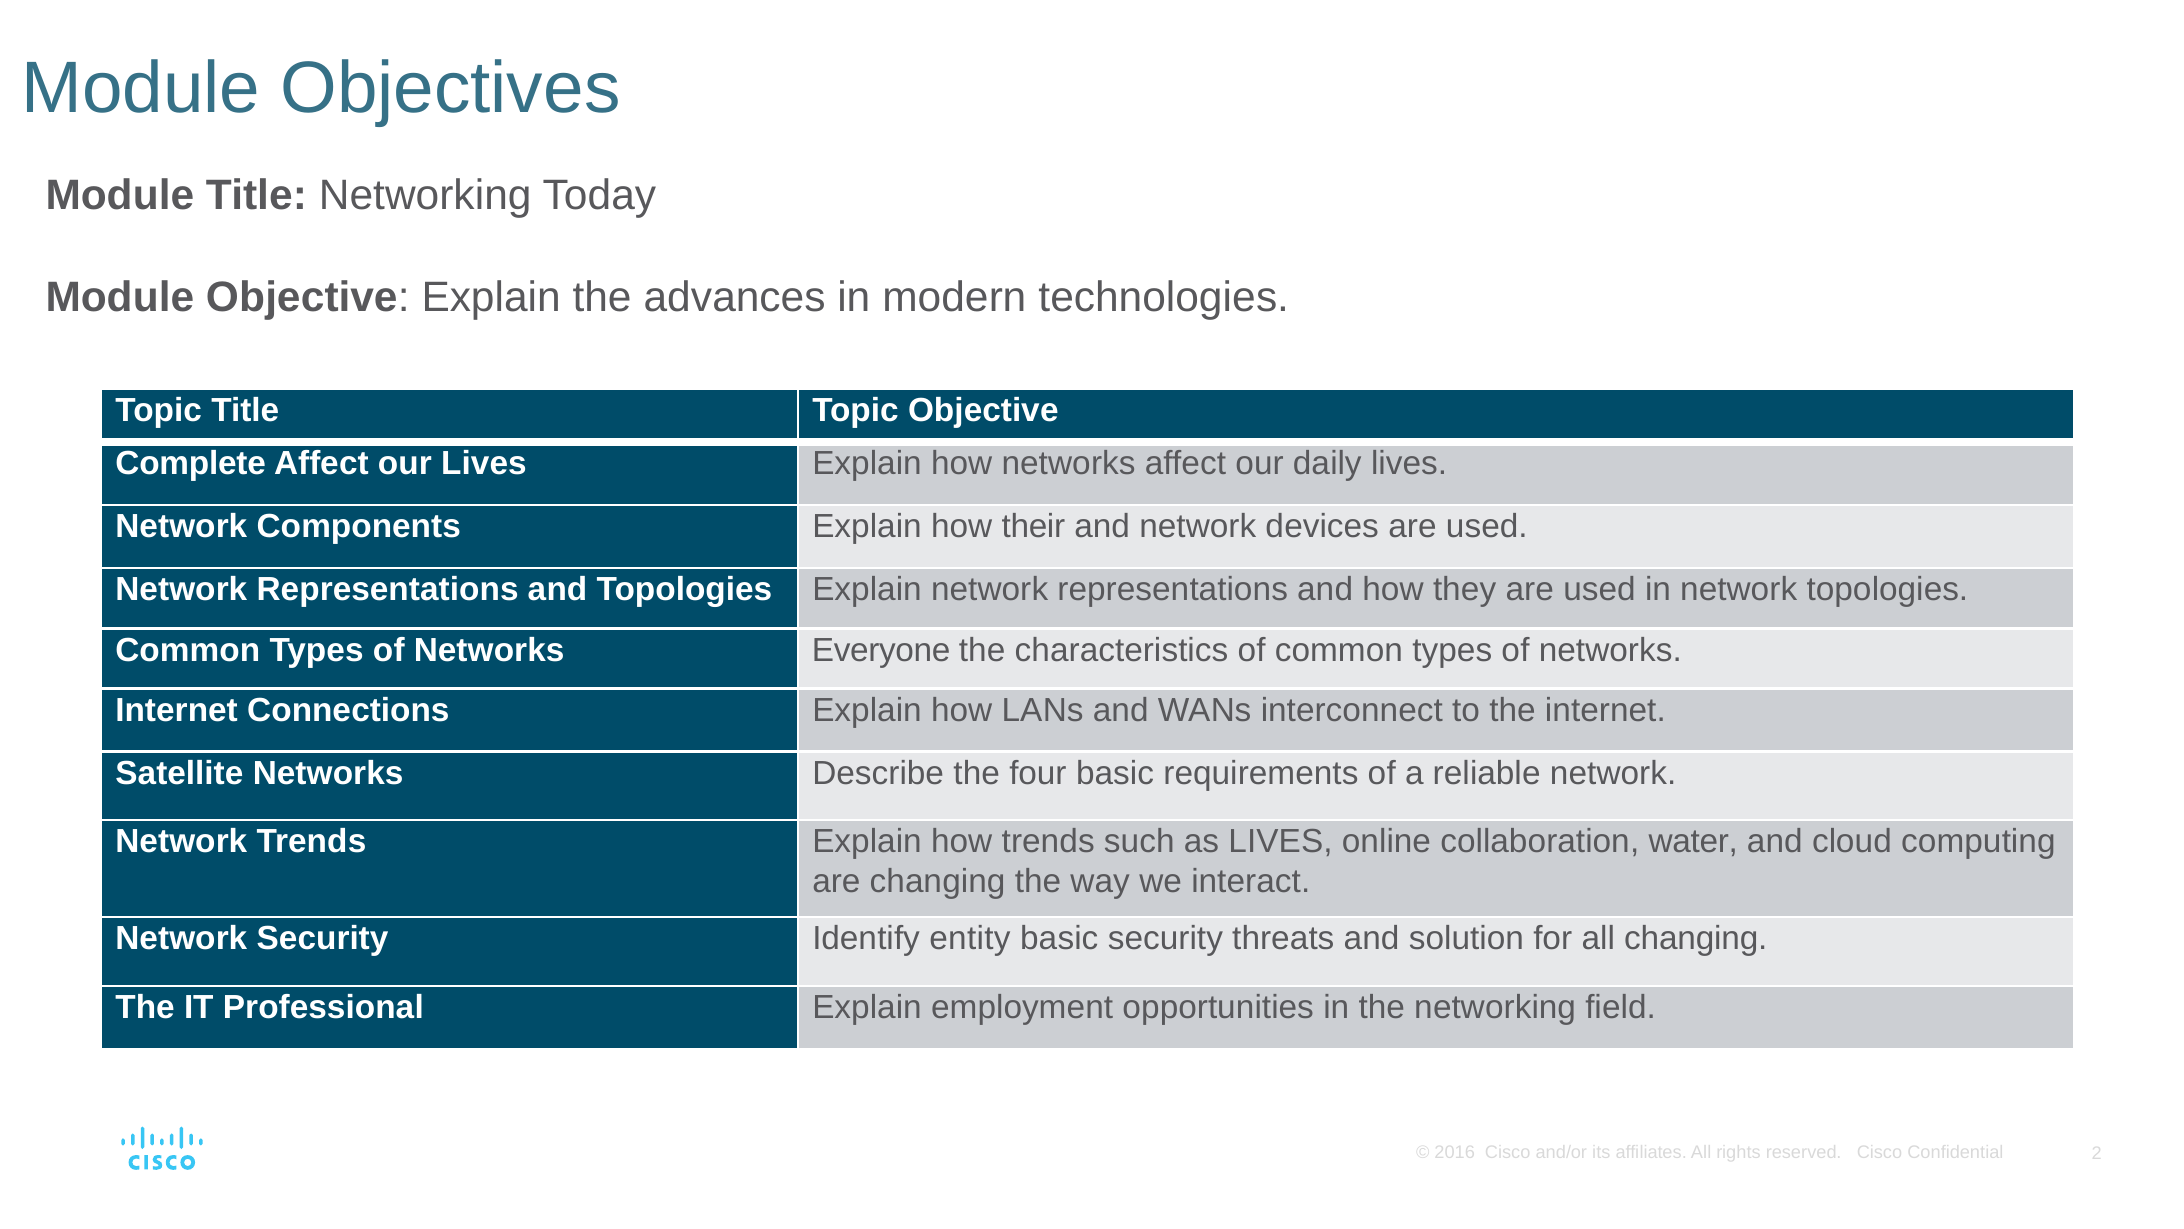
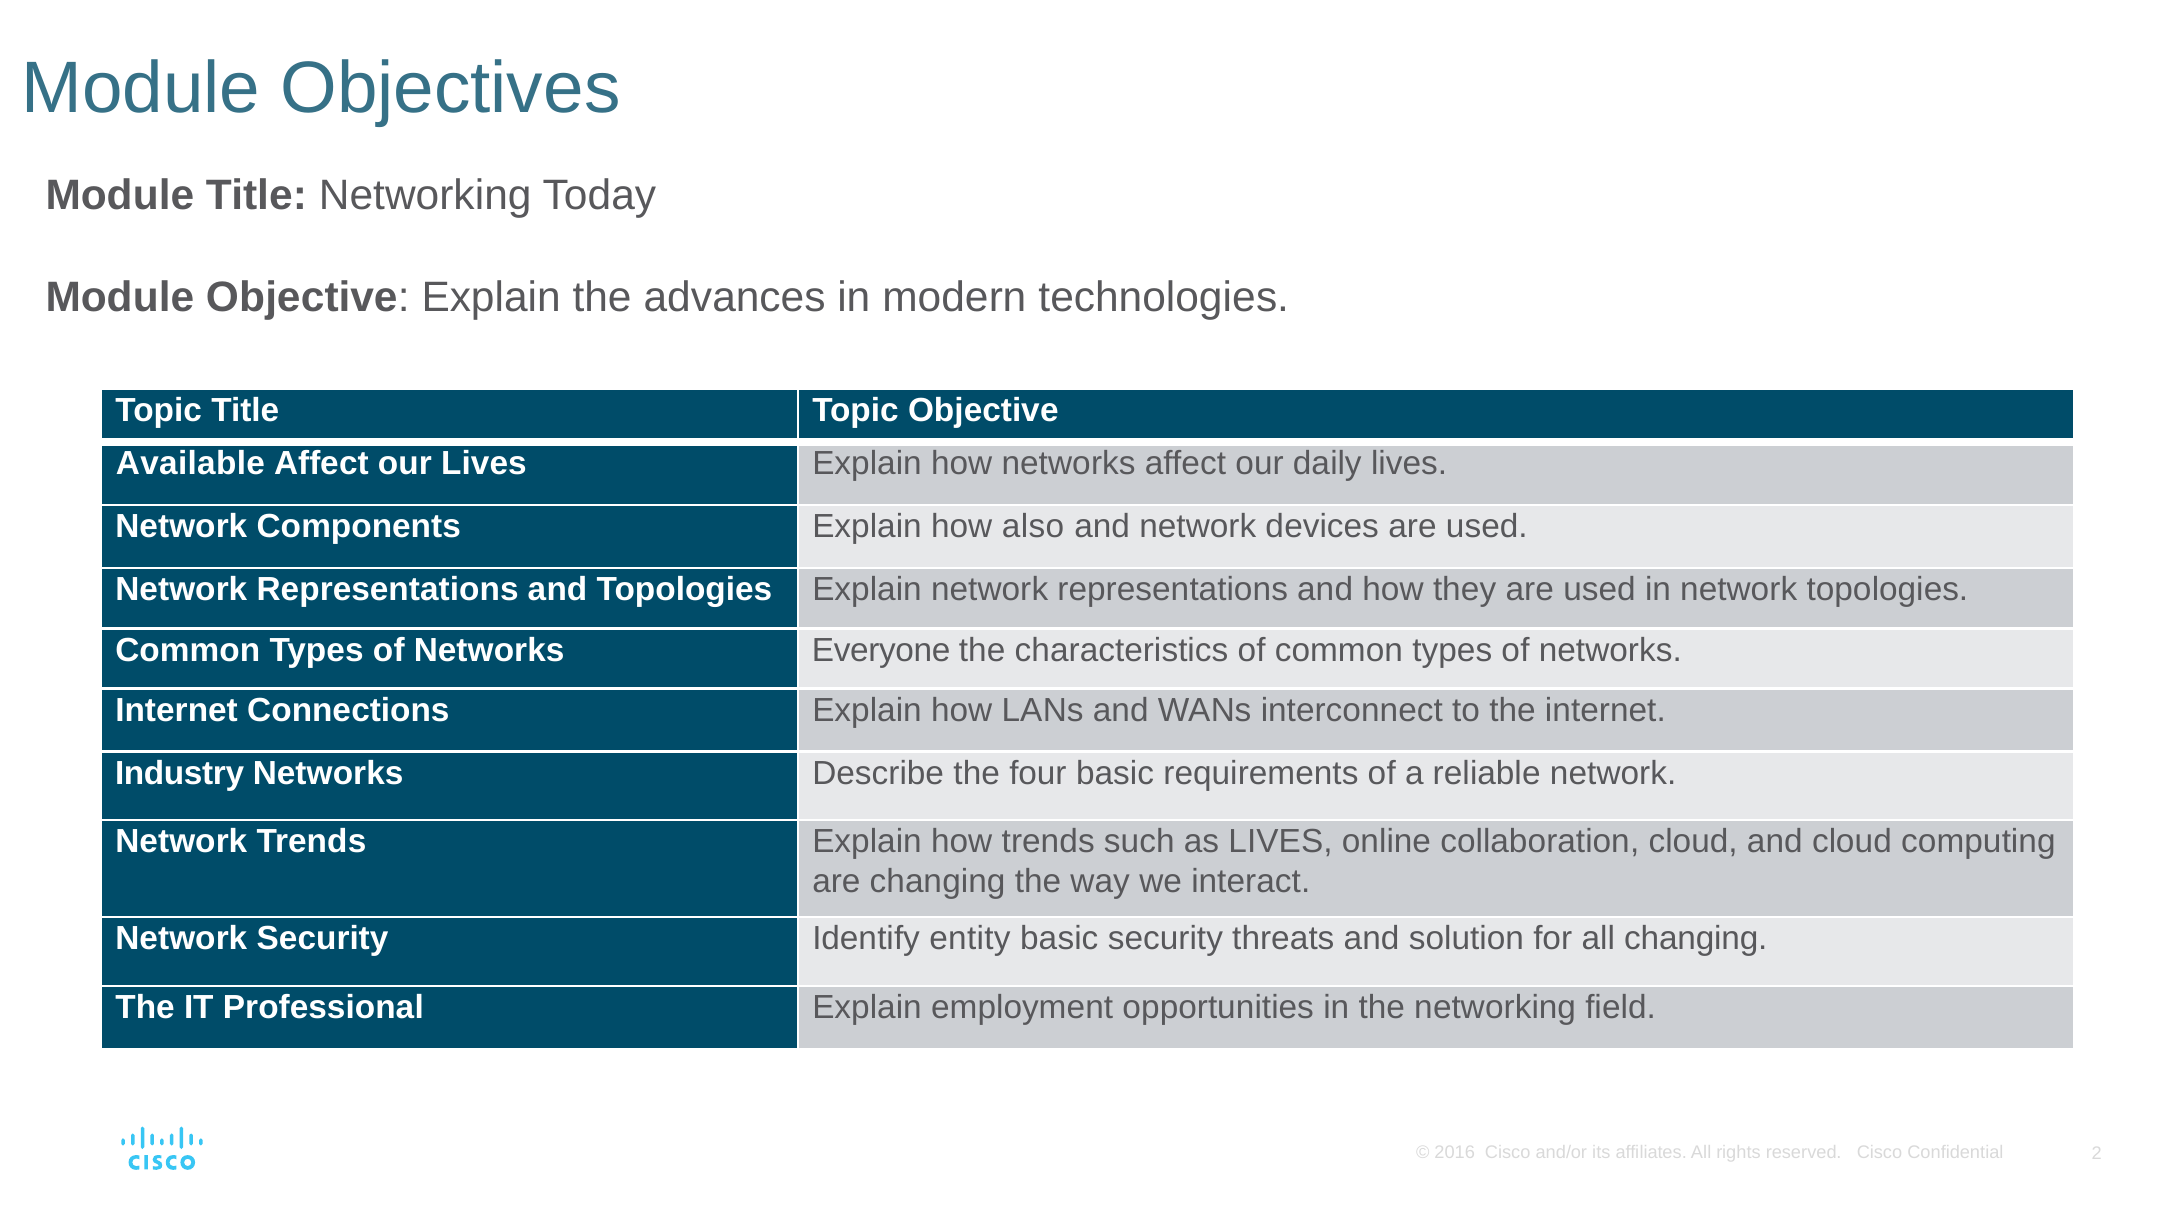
Complete: Complete -> Available (190, 464)
their: their -> also (1033, 526)
Satellite: Satellite -> Industry (180, 773)
collaboration water: water -> cloud (1693, 842)
